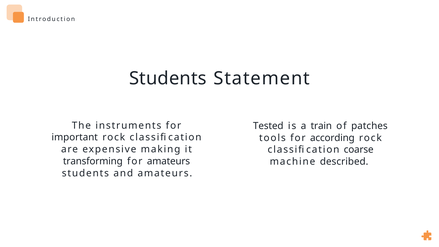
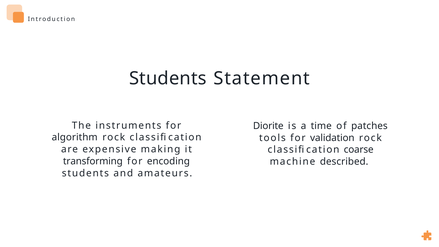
Tested: Tested -> Diorite (268, 126)
train: train -> time (321, 126)
important: important -> algorithm (75, 137)
according: according -> validation (332, 138)
for amateurs: amateurs -> encoding (168, 161)
